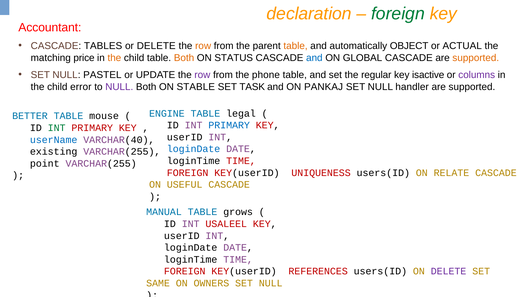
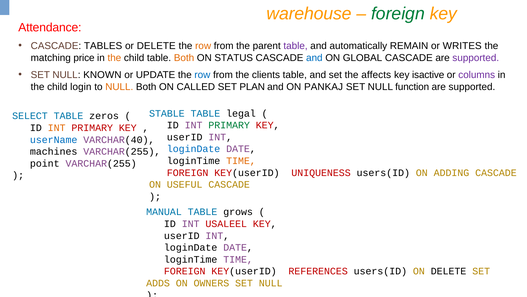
declaration: declaration -> warehouse (309, 14)
Accountant: Accountant -> Attendance (50, 28)
table colour: orange -> purple (296, 46)
OBJECT: OBJECT -> REMAIN (409, 46)
ACTUAL: ACTUAL -> WRITES (462, 46)
supported colour: orange -> purple (476, 58)
PASTEL: PASTEL -> KNOWN (102, 75)
row colour: purple -> blue (202, 75)
phone: phone -> clients (266, 75)
regular: regular -> affects (376, 75)
error: error -> login (81, 87)
NULL colour: purple -> orange (119, 87)
STABLE: STABLE -> CALLED (196, 87)
TASK: TASK -> PLAN (252, 87)
handler: handler -> function (412, 87)
ENGINE: ENGINE -> STABLE (167, 113)
BETTER: BETTER -> SELECT (30, 116)
mouse: mouse -> zeros (104, 116)
PRIMARY colour: blue -> green (229, 125)
INT colour: green -> orange (57, 128)
existing: existing -> machines (54, 151)
TIME colour: red -> orange (241, 161)
RELATE: RELATE -> ADDING (451, 172)
DELETE colour: purple -> black (449, 271)
SAME: SAME -> ADDS (158, 283)
